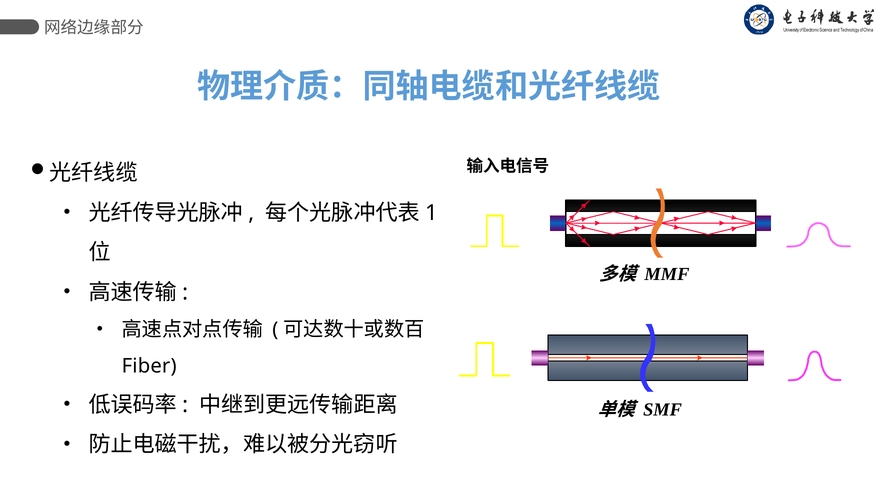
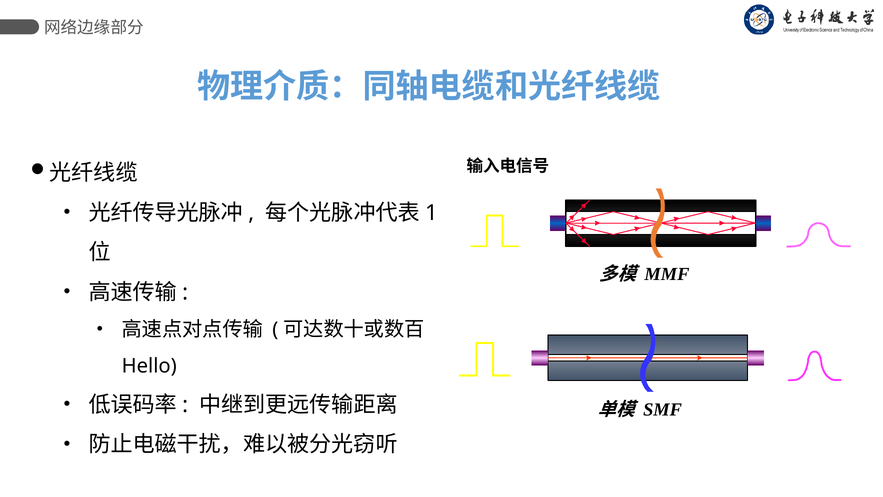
Fiber: Fiber -> Hello (149, 366)
